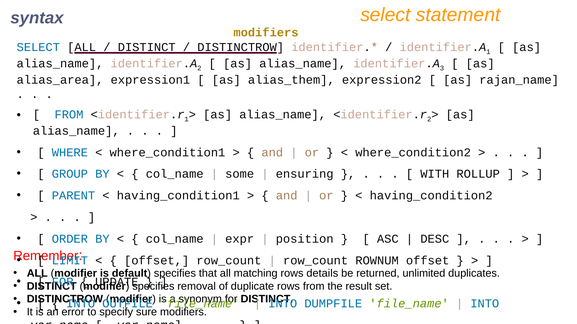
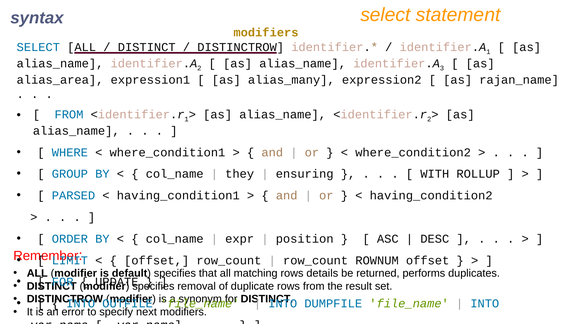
alias_them: alias_them -> alias_many (291, 80)
some: some -> they (240, 174)
PARENT: PARENT -> PARSED (74, 196)
unlimited: unlimited -> performs (424, 274)
sure: sure -> next (146, 313)
